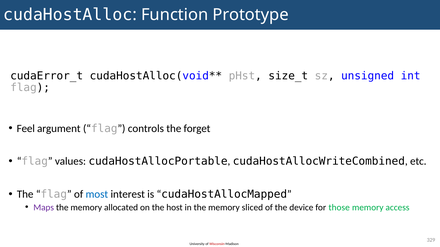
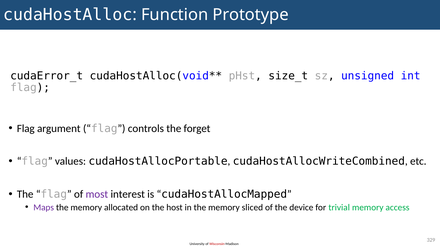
Feel: Feel -> Flag (26, 129)
most colour: blue -> purple (97, 195)
those: those -> trivial (339, 208)
